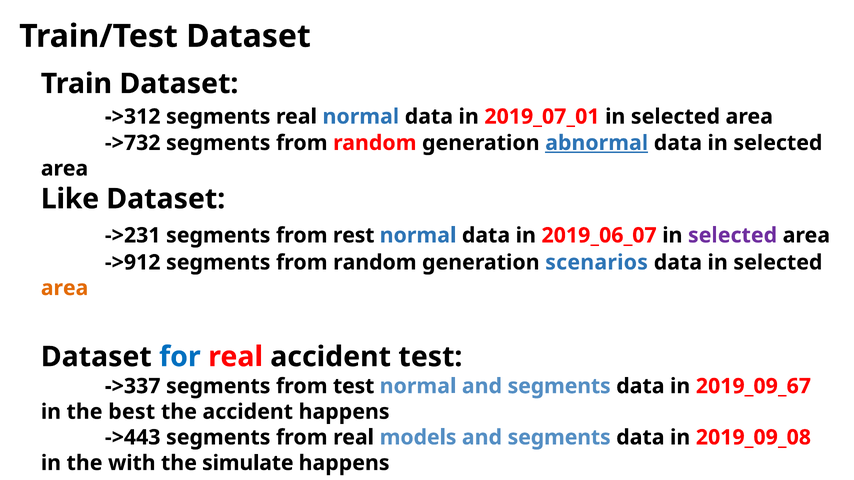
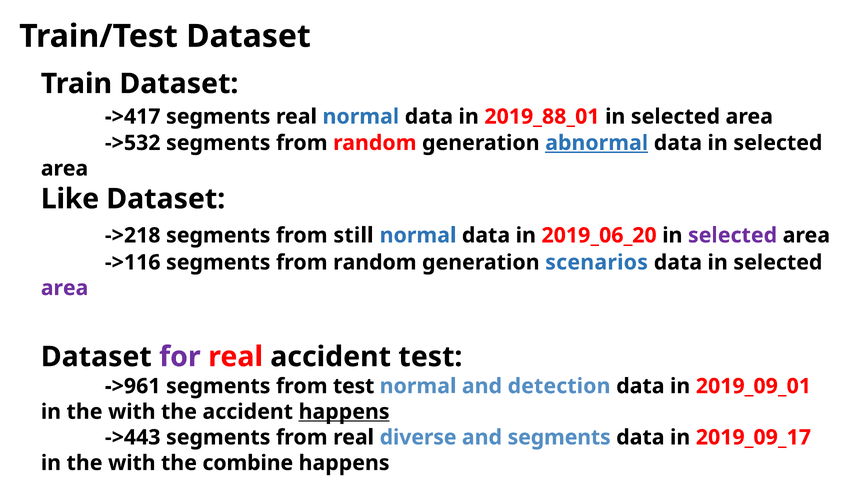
->312: ->312 -> ->417 (133, 117)
2019_07_01: 2019_07_01 -> 2019_88_01 (542, 117)
->732: ->732 -> ->532 (133, 143)
->231: ->231 -> ->218 (133, 236)
rest: rest -> still (353, 236)
2019_06_07: 2019_06_07 -> 2019_06_20 (599, 236)
->912: ->912 -> ->116 (133, 263)
area colour: orange -> purple (65, 288)
for colour: blue -> purple (180, 357)
->337: ->337 -> ->961 (133, 386)
normal and segments: segments -> detection (559, 386)
2019_09_67: 2019_09_67 -> 2019_09_01 (753, 386)
best: best -> with (132, 412)
happens underline: none -> present (344, 412)
models: models -> diverse (418, 438)
2019_09_08: 2019_09_08 -> 2019_09_17 (753, 438)
simulate: simulate -> combine (248, 463)
